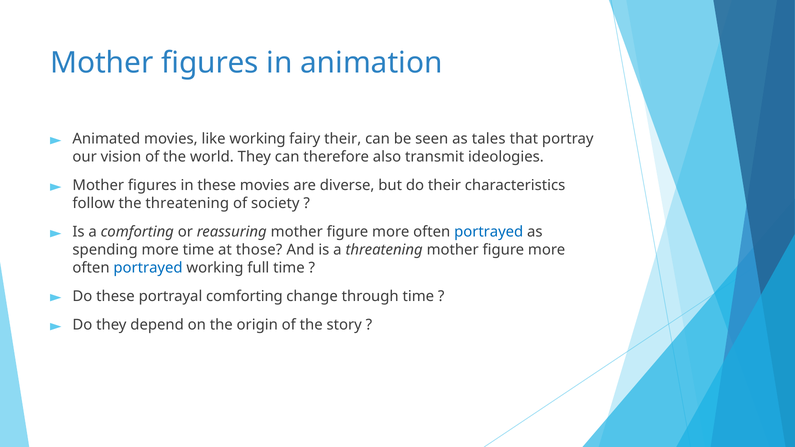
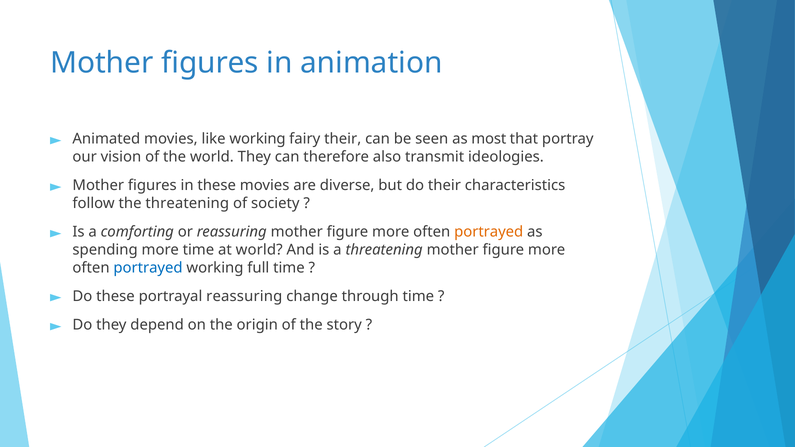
tales: tales -> most (489, 139)
portrayed colour: blue -> orange (489, 232)
at those: those -> world (259, 250)
portrayal comforting: comforting -> reassuring (244, 296)
